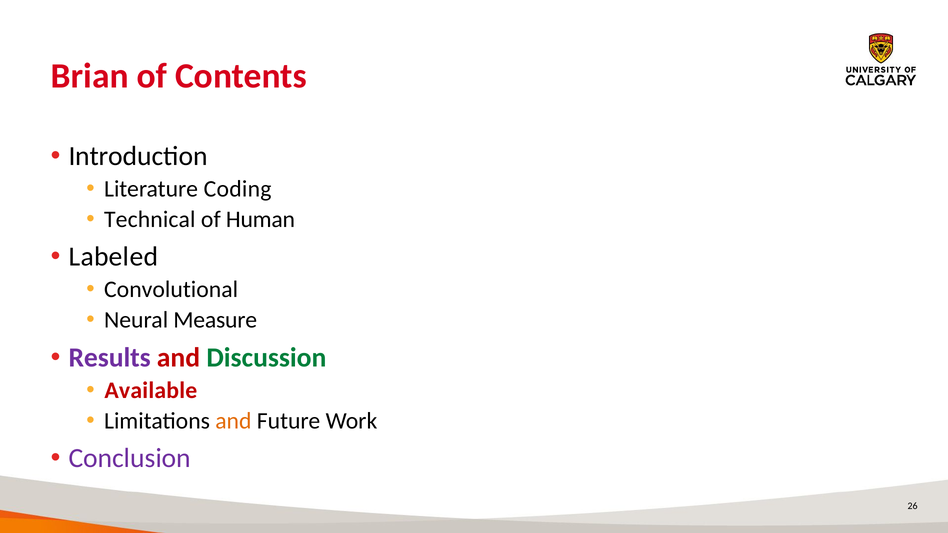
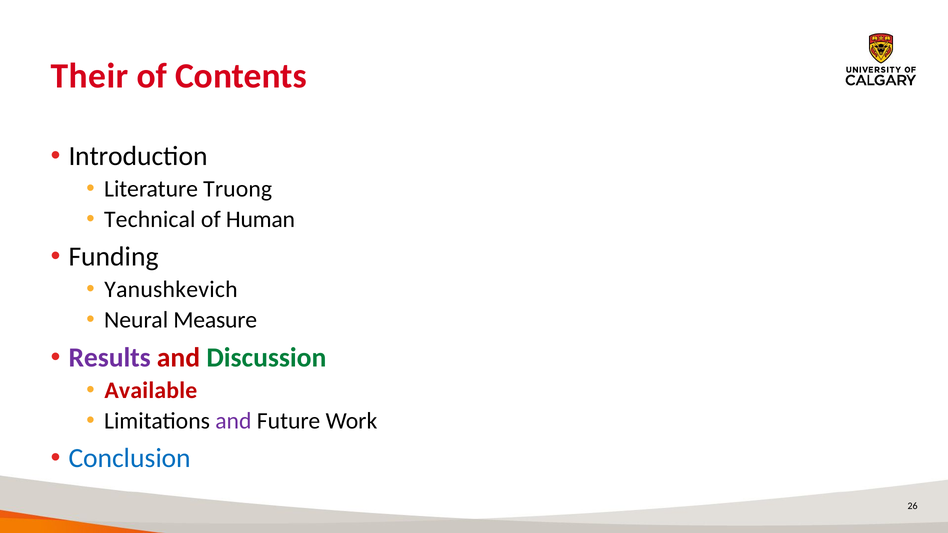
Brian: Brian -> Their (90, 76)
Coding: Coding -> Truong (238, 189)
Labeled: Labeled -> Funding (114, 257)
Convolutional: Convolutional -> Yanushkevich (171, 290)
and colour: orange -> purple (233, 421)
Conclusion colour: purple -> blue (130, 458)
